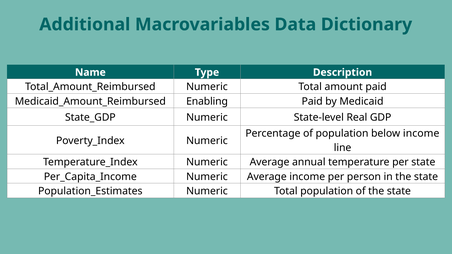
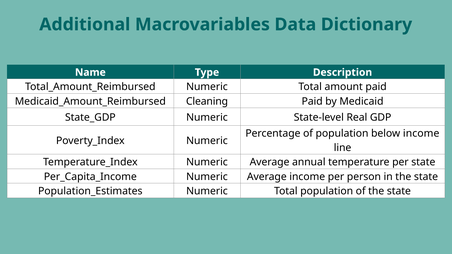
Enabling: Enabling -> Cleaning (207, 101)
